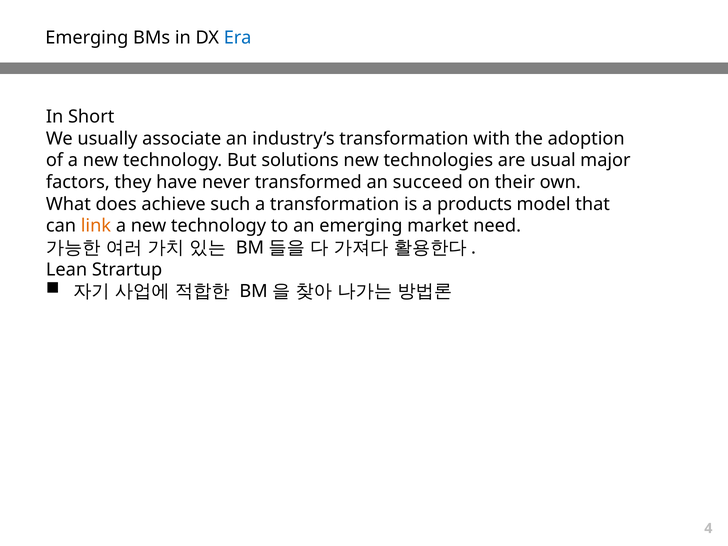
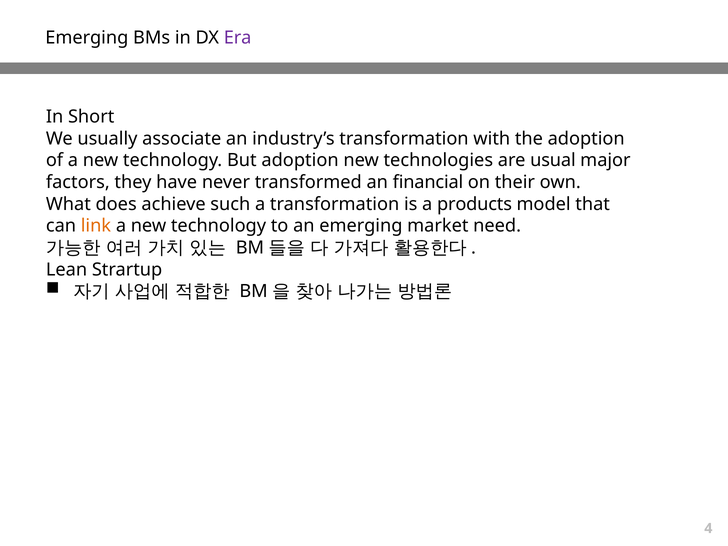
Era colour: blue -> purple (238, 38)
But solutions: solutions -> adoption (300, 160)
succeed: succeed -> financial (428, 182)
